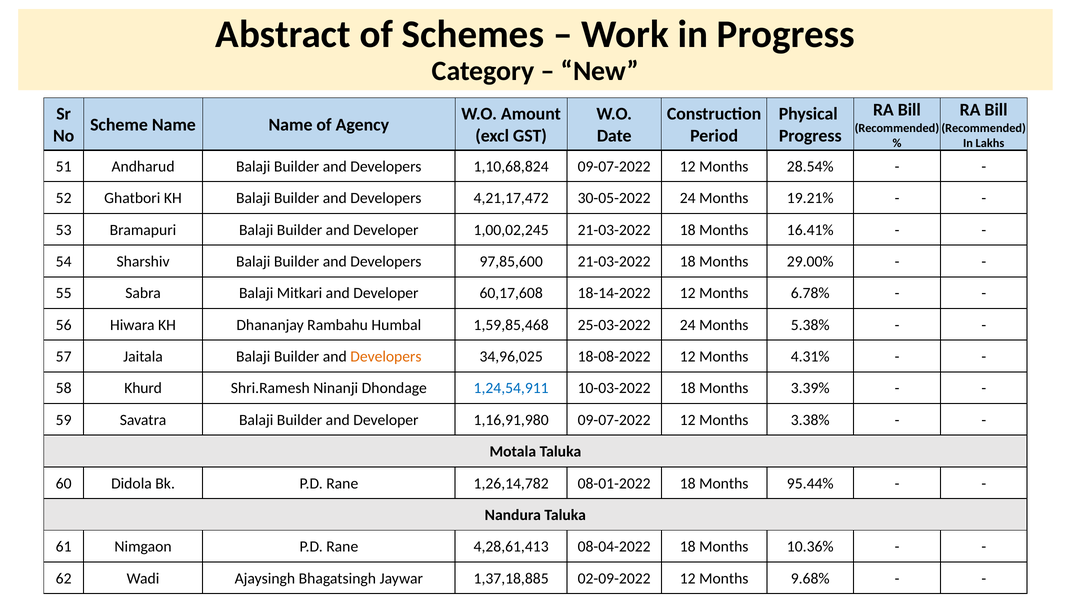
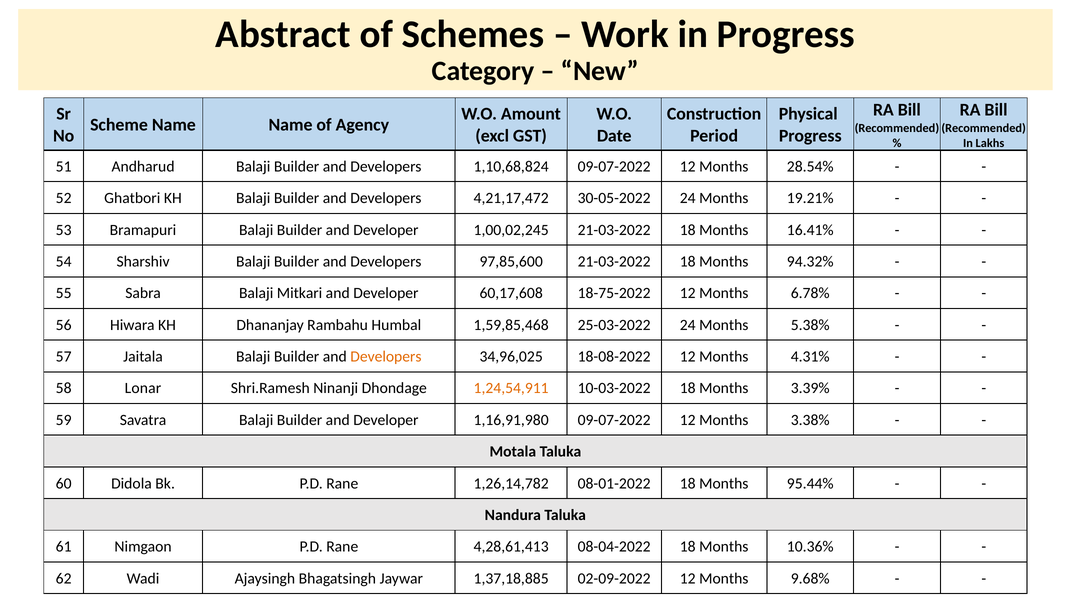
29.00%: 29.00% -> 94.32% (810, 261)
18-14-2022: 18-14-2022 -> 18-75-2022 (614, 293)
Khurd: Khurd -> Lonar (143, 388)
1,24,54,911 colour: blue -> orange (511, 388)
